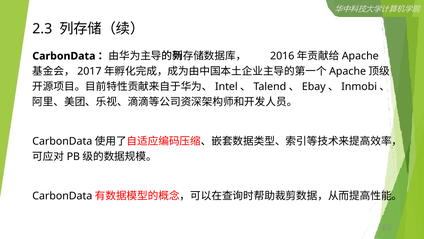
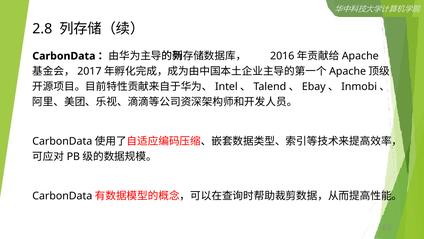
2.3: 2.3 -> 2.8 (42, 29)
